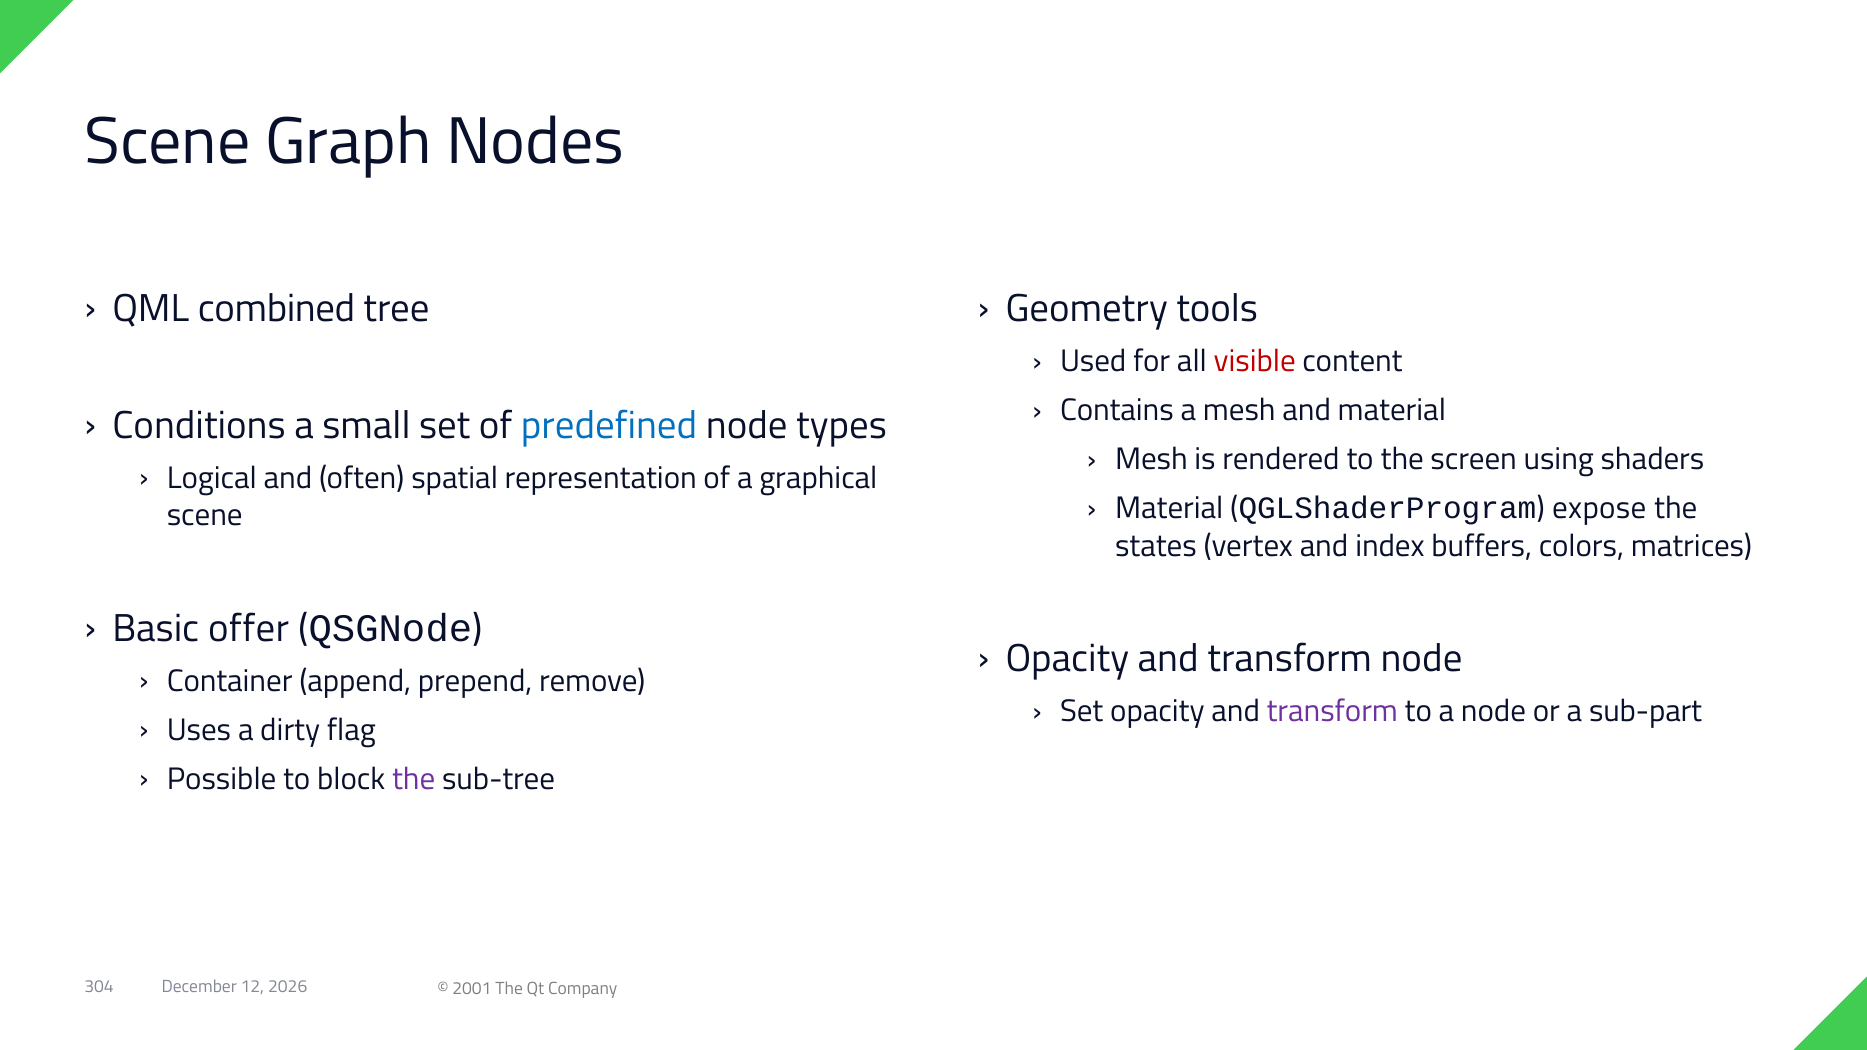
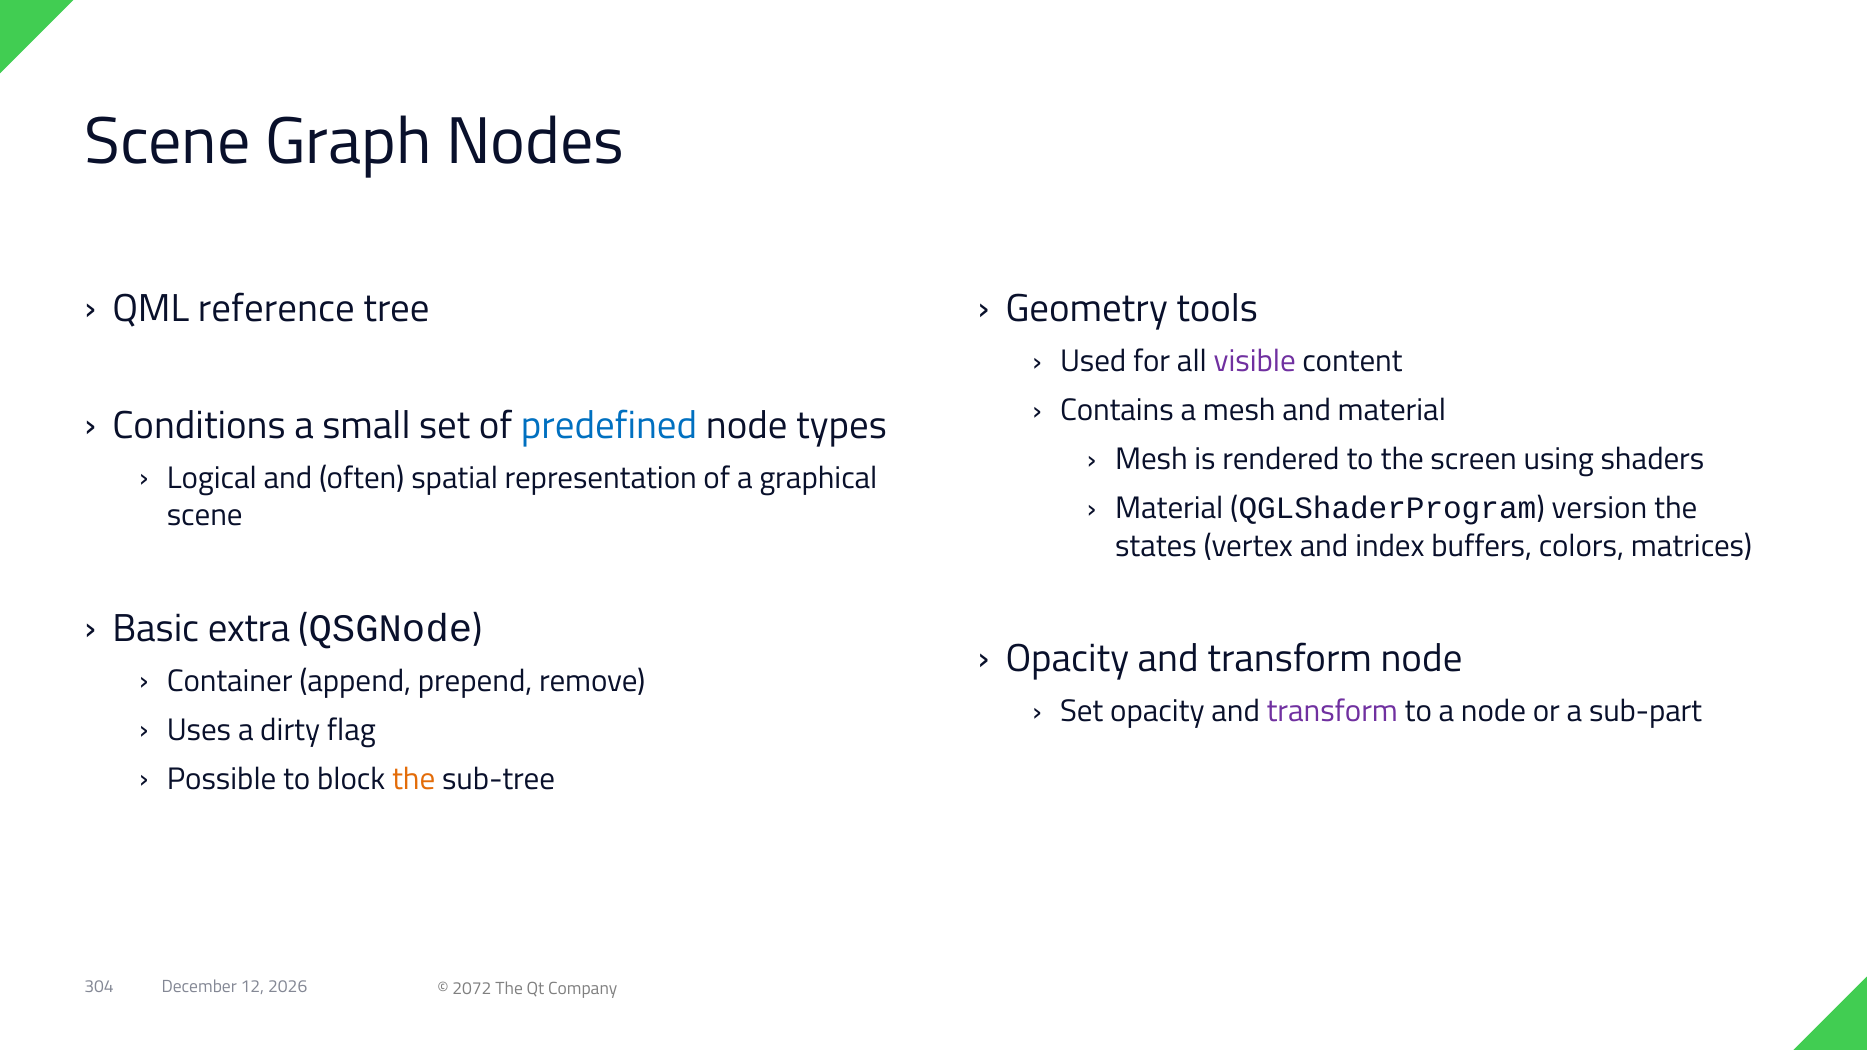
combined: combined -> reference (276, 309)
visible colour: red -> purple (1255, 362)
expose: expose -> version (1599, 509)
offer: offer -> extra (249, 629)
the colour: purple -> orange (414, 780)
2001: 2001 -> 2072 (472, 989)
